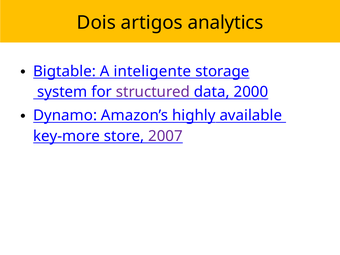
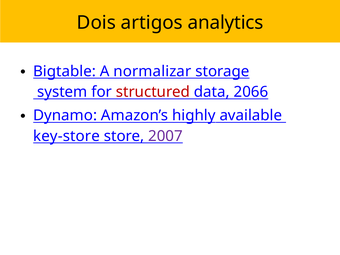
inteligente: inteligente -> normalizar (152, 71)
structured colour: purple -> red (153, 92)
2000: 2000 -> 2066 (251, 92)
key-more: key-more -> key-store (66, 136)
